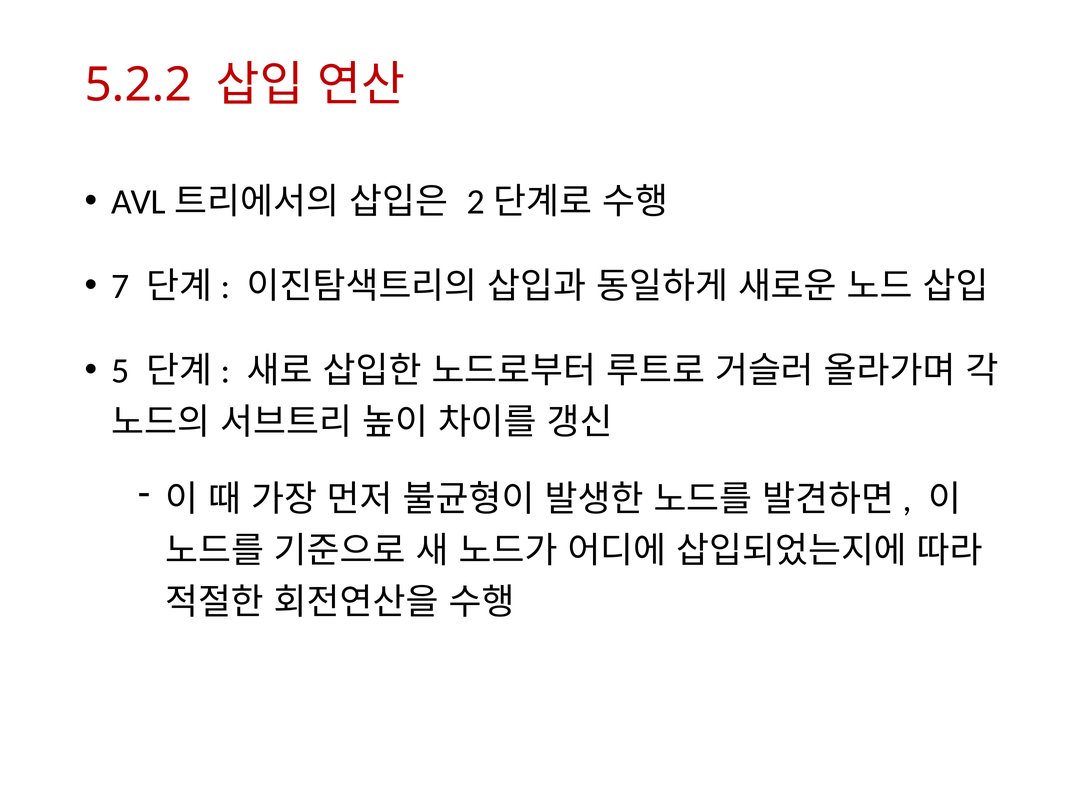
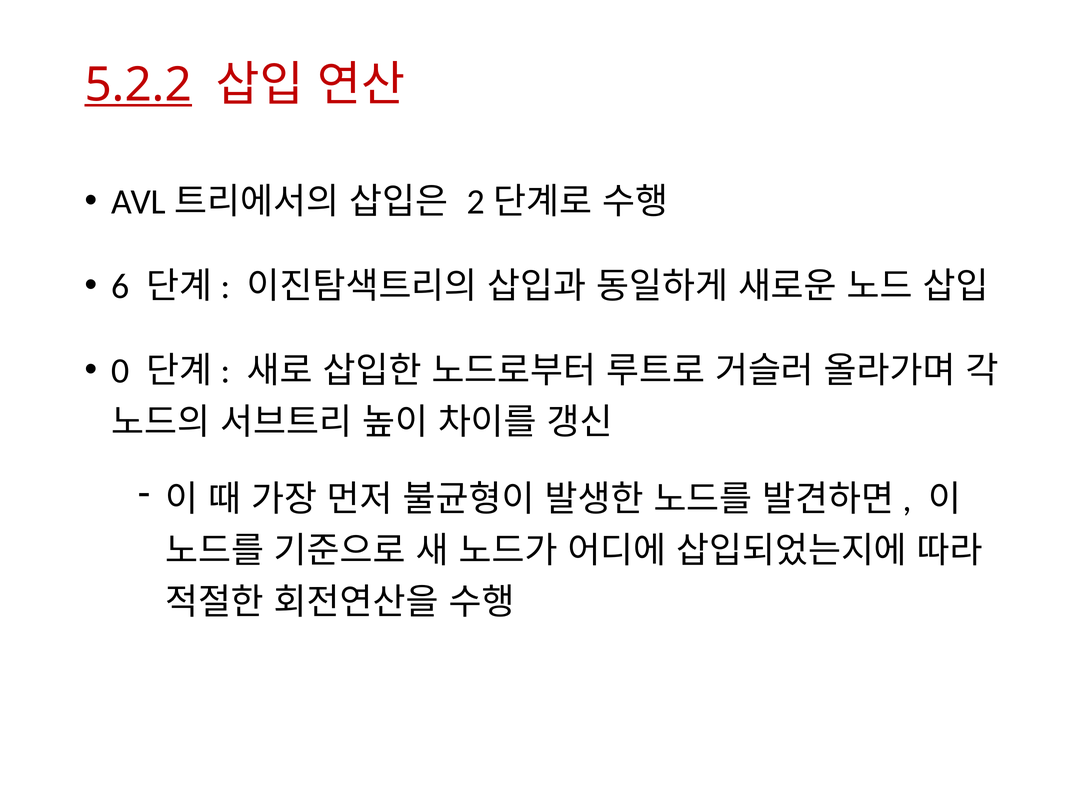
5.2.2 underline: none -> present (138, 85)
7: 7 -> 6 (120, 286)
5: 5 -> 0 (120, 371)
